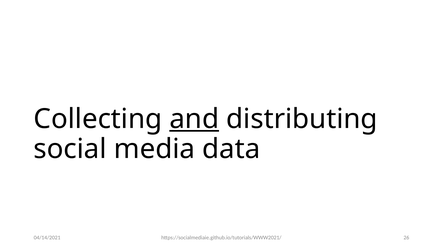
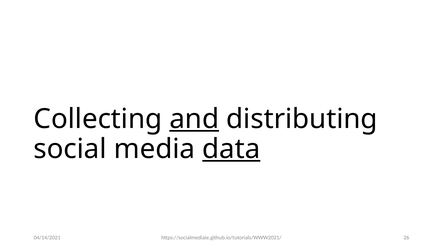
data underline: none -> present (231, 149)
